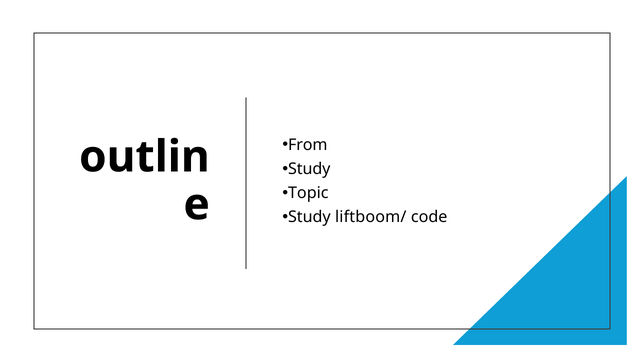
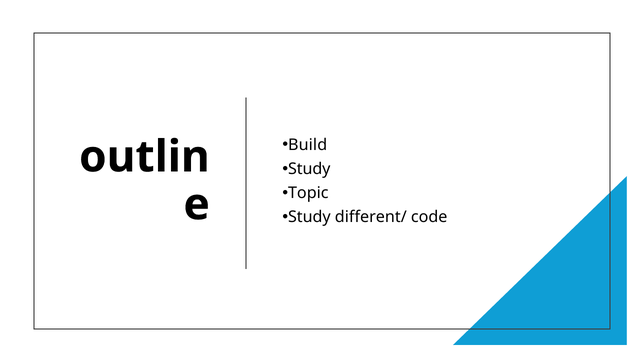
From: From -> Build (308, 145)
liftboom/: liftboom/ -> different/ (371, 217)
